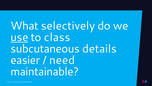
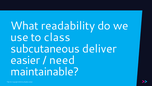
selectively: selectively -> readability (68, 26)
use underline: present -> none (19, 37)
details: details -> deliver (100, 48)
